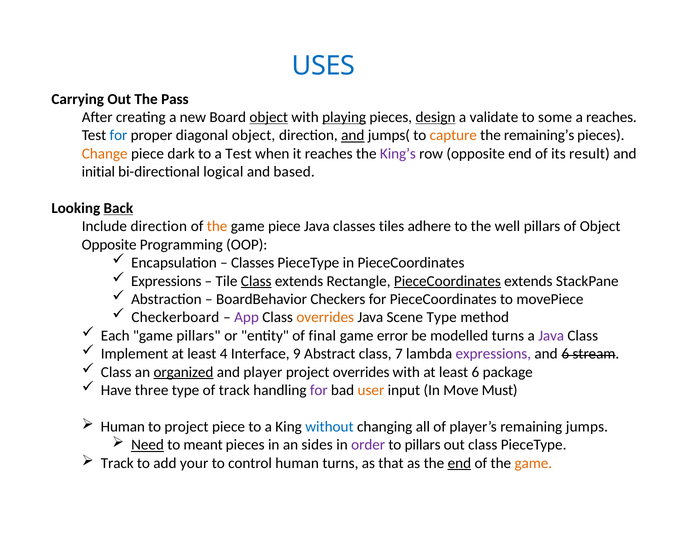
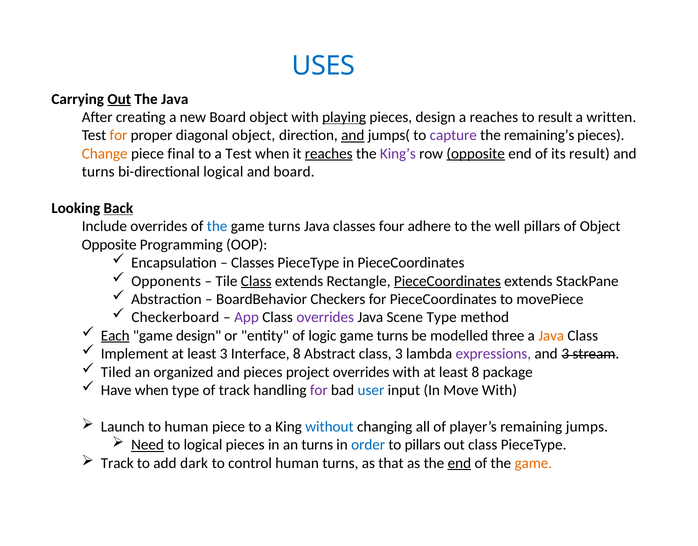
Out underline: none -> present (119, 99)
The Pass: Pass -> Java (175, 99)
object underline: present -> none (269, 117)
design underline: present -> none (436, 117)
a validate: validate -> reaches (494, 117)
to some: some -> result (555, 117)
a reaches: reaches -> written (611, 117)
for colour: blue -> orange (118, 136)
capture colour: orange -> purple (453, 136)
dark: dark -> final (181, 154)
reaches underline: none -> present (329, 154)
opposite underline: none -> present (476, 154)
initial: initial -> turns (98, 172)
and based: based -> board (294, 172)
Include direction: direction -> overrides (159, 227)
the colour: orange -> blue (217, 227)
piece: piece -> turns (284, 227)
tiles: tiles -> four (392, 227)
Expressions: Expressions -> Opponents (166, 281)
overrides colour: orange -> purple (325, 318)
Each underline: none -> present (115, 336)
game pillars: pillars -> design (199, 336)
final: final -> logic (322, 336)
error: error -> turns (392, 336)
modelled turns: turns -> three (508, 336)
Java colour: purple -> orange (551, 336)
least 4: 4 -> 3 (224, 354)
Interface 9: 9 -> 8 (297, 354)
class 7: 7 -> 3 (399, 354)
and 6: 6 -> 3 (565, 354)
Class: Class -> Tiled (116, 372)
organized underline: present -> none (183, 372)
and player: player -> pieces (263, 372)
least 6: 6 -> 8 (475, 372)
Have three: three -> when (152, 390)
user colour: orange -> blue (371, 390)
Move Must: Must -> With (499, 390)
Human: Human -> Launch (123, 427)
to project: project -> human (186, 427)
to meant: meant -> logical (203, 445)
an sides: sides -> turns (317, 445)
order colour: purple -> blue (368, 445)
your: your -> dark (194, 463)
